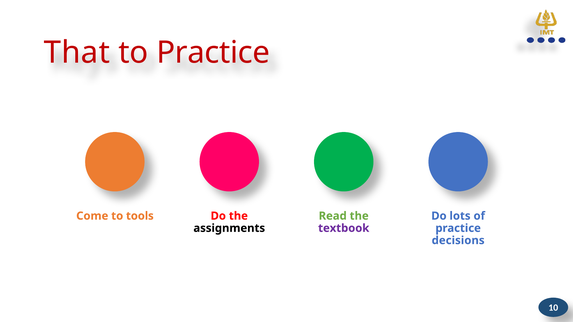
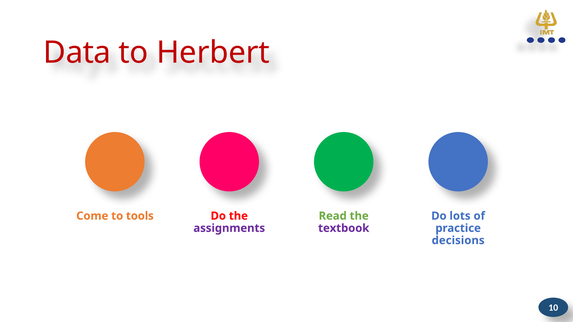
That: That -> Data (77, 53)
to Practice: Practice -> Herbert (213, 53)
assignments colour: black -> purple (229, 228)
